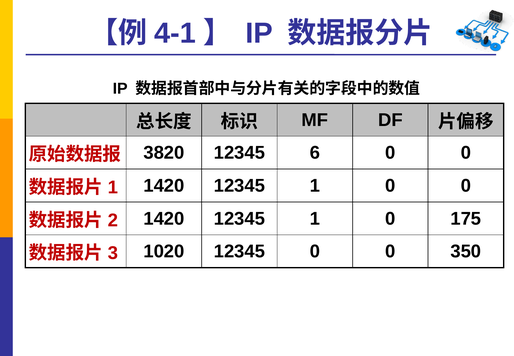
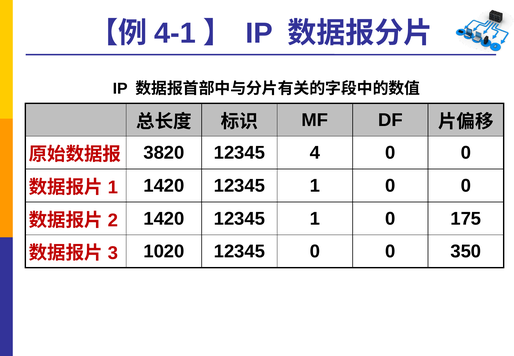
6: 6 -> 4 (315, 153)
